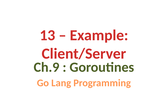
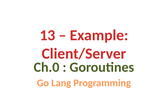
Ch.9: Ch.9 -> Ch.0 (47, 68)
